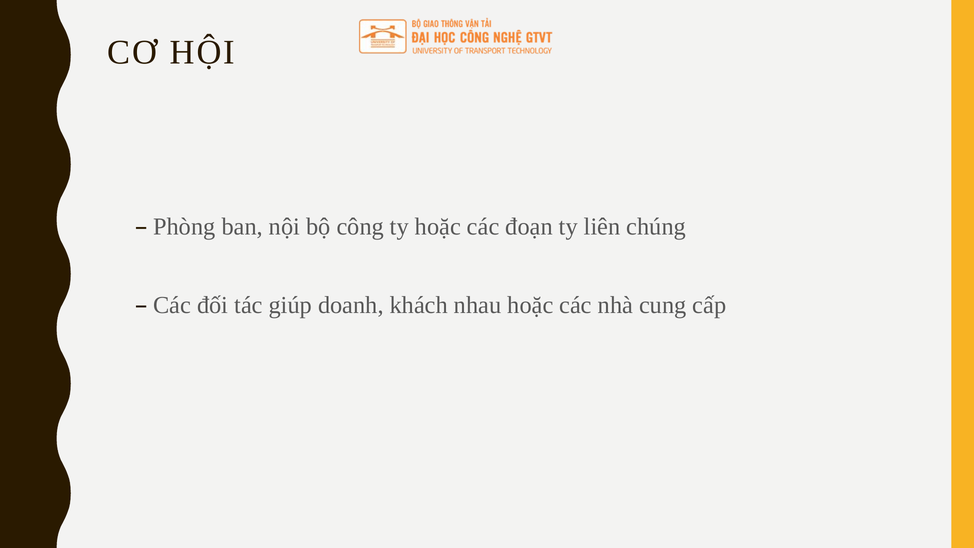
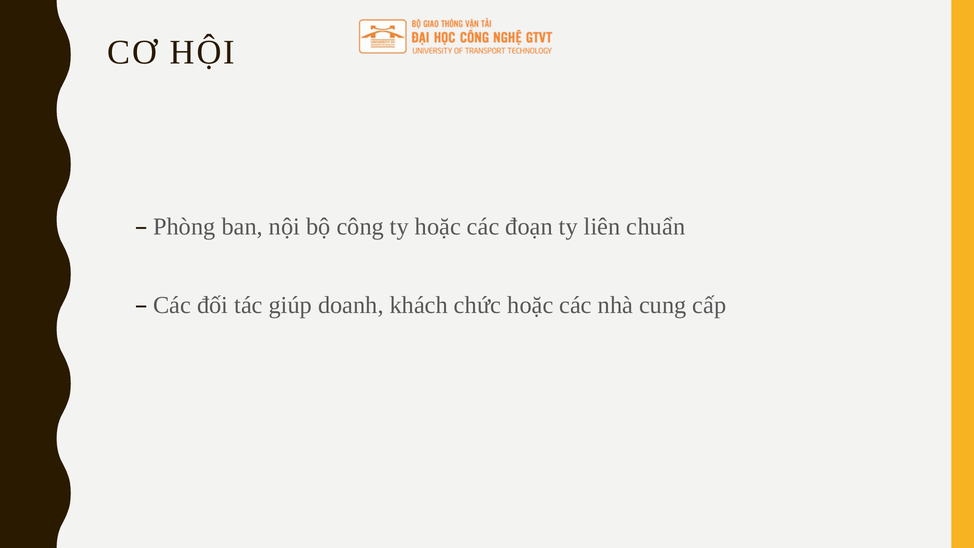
chúng: chúng -> chuẩn (656, 227)
nhau: nhau -> chức (478, 305)
